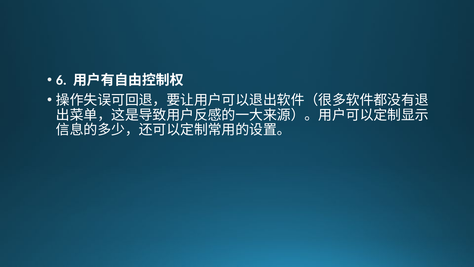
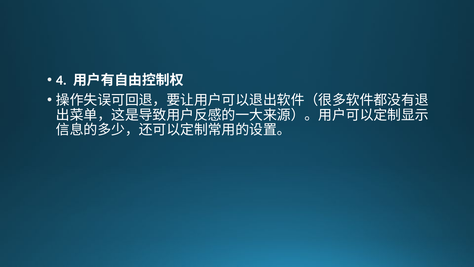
6: 6 -> 4 (61, 80)
